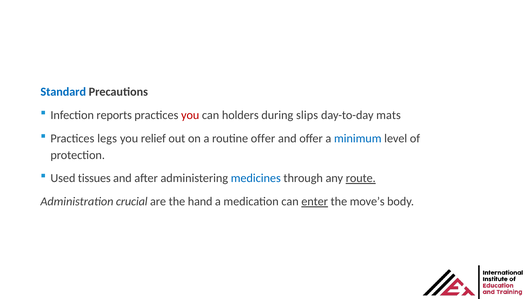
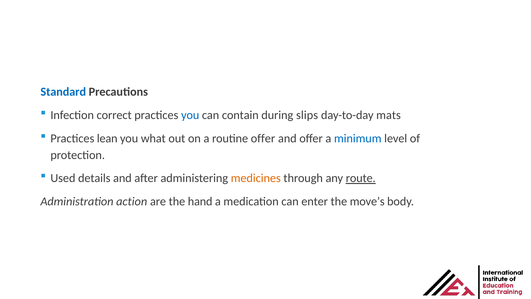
reports: reports -> correct (114, 115)
you colour: red -> blue (190, 115)
holders: holders -> contain (240, 115)
legs: legs -> lean (107, 138)
relief: relief -> what (153, 138)
tissues: tissues -> details (94, 178)
medicines colour: blue -> orange (256, 178)
crucial: crucial -> action (132, 201)
enter underline: present -> none (315, 201)
